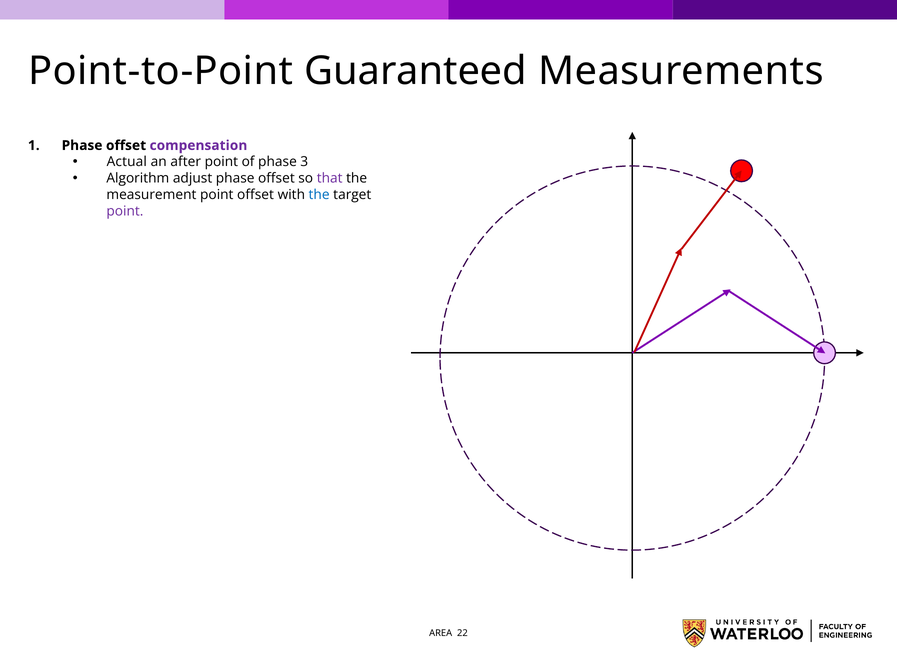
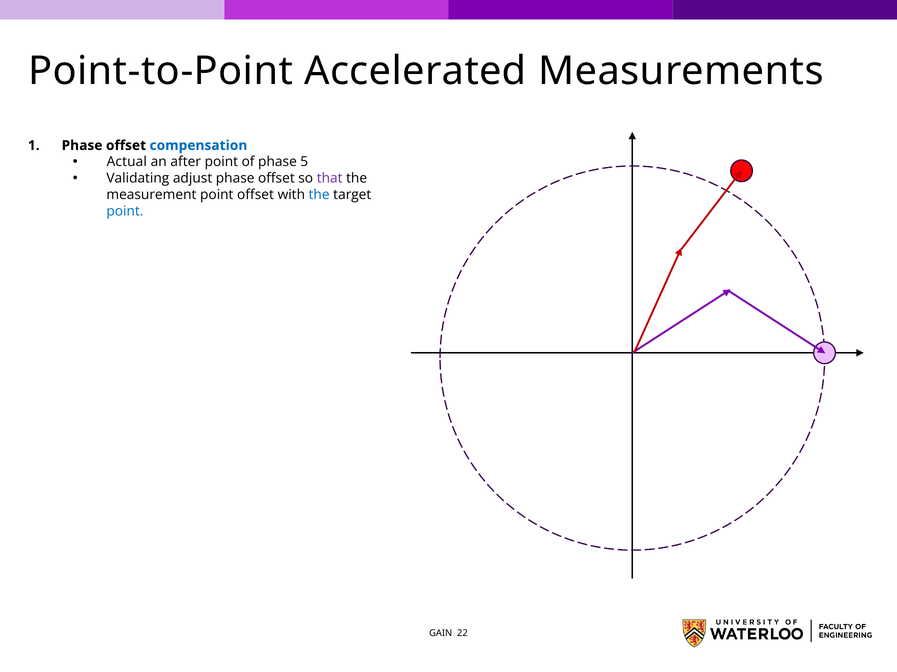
Guaranteed: Guaranteed -> Accelerated (415, 71)
compensation colour: purple -> blue (198, 146)
3: 3 -> 5 (304, 162)
Algorithm: Algorithm -> Validating (138, 179)
point colour: purple -> blue (125, 211)
AREA: AREA -> GAIN (441, 634)
